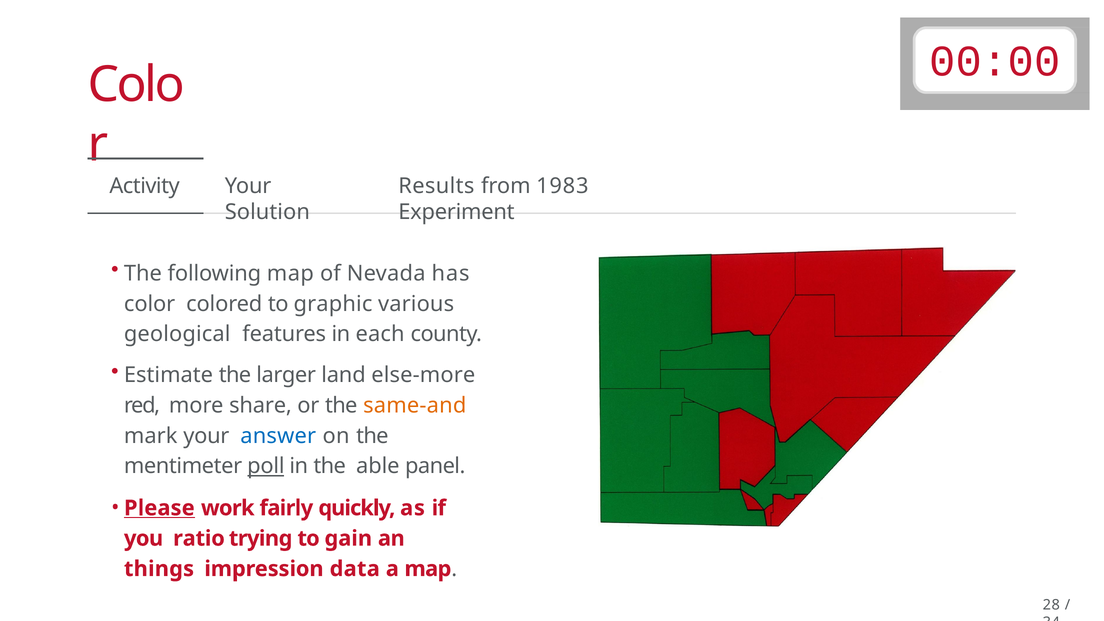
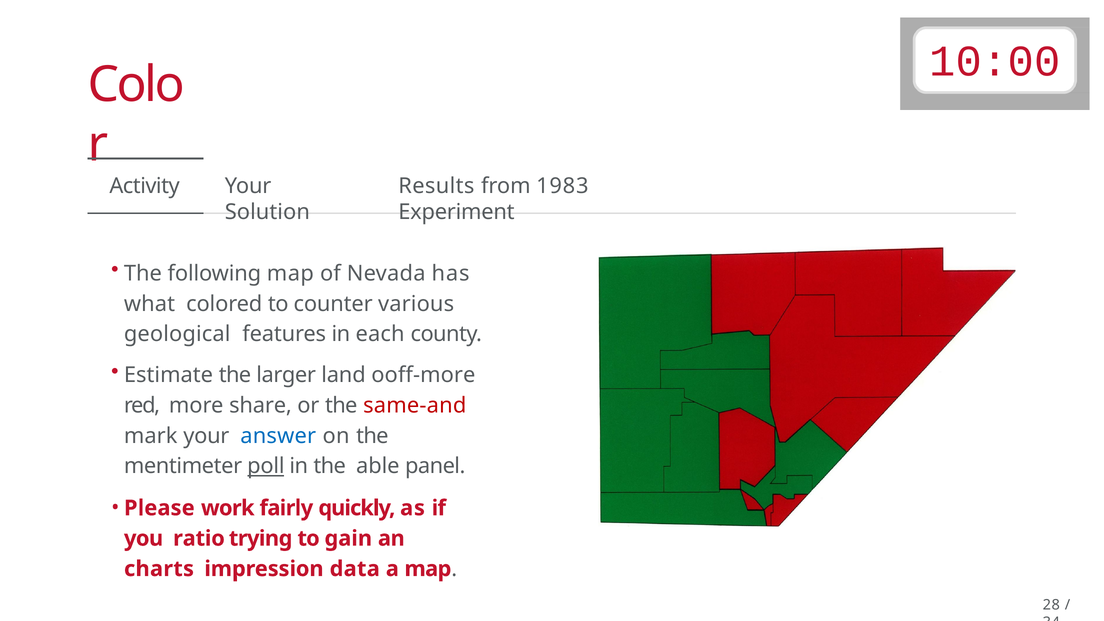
00:00: 00:00 -> 10:00 (995, 61)
color: color -> what (150, 304)
graphic: graphic -> counter (333, 304)
else-more: else-more -> ooff-more (423, 375)
same-and colour: orange -> red (415, 406)
Please underline: present -> none (159, 508)
things: things -> charts (159, 569)
